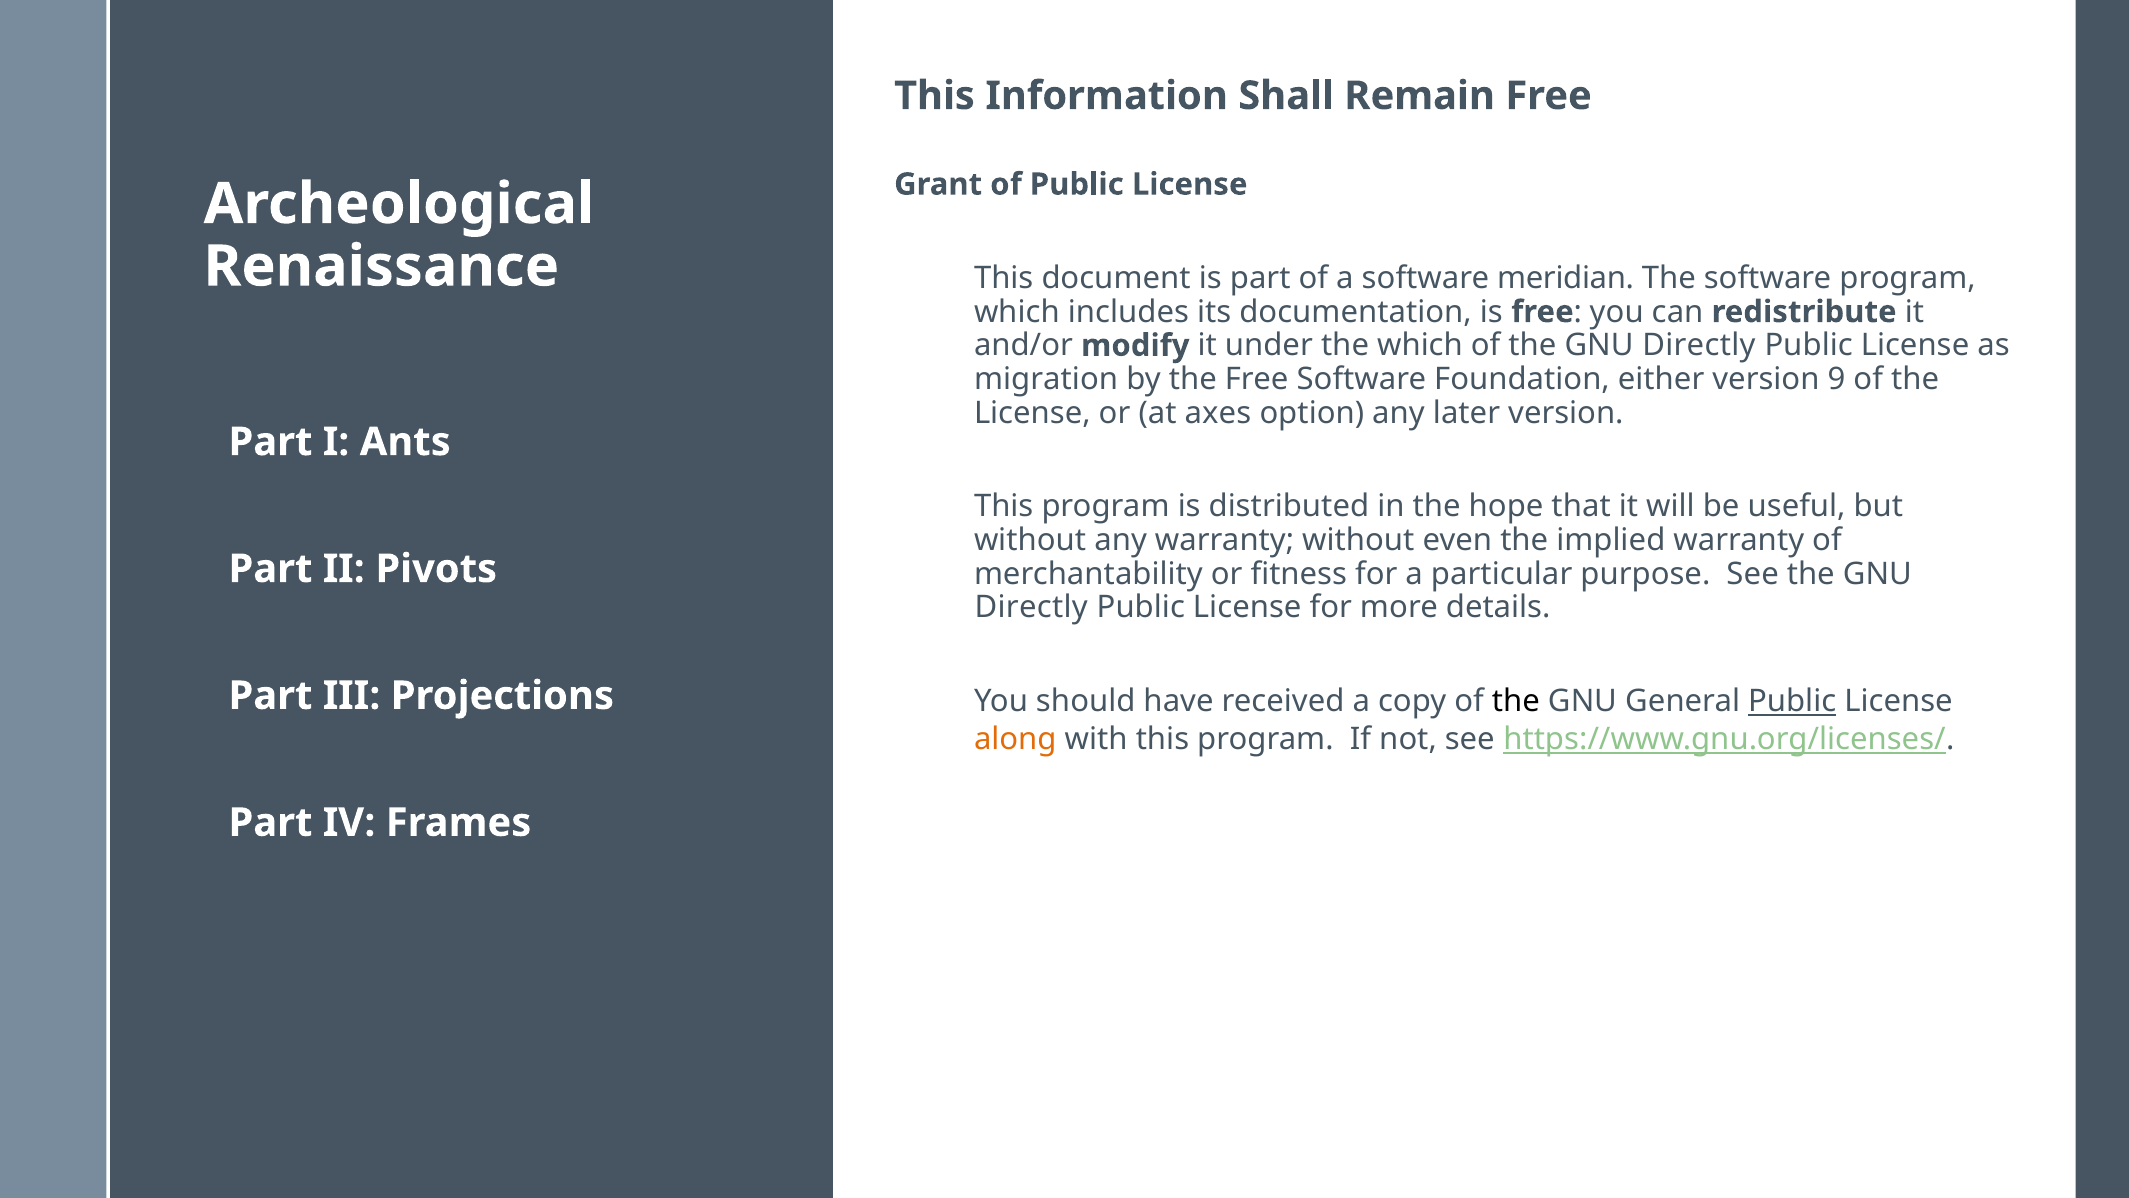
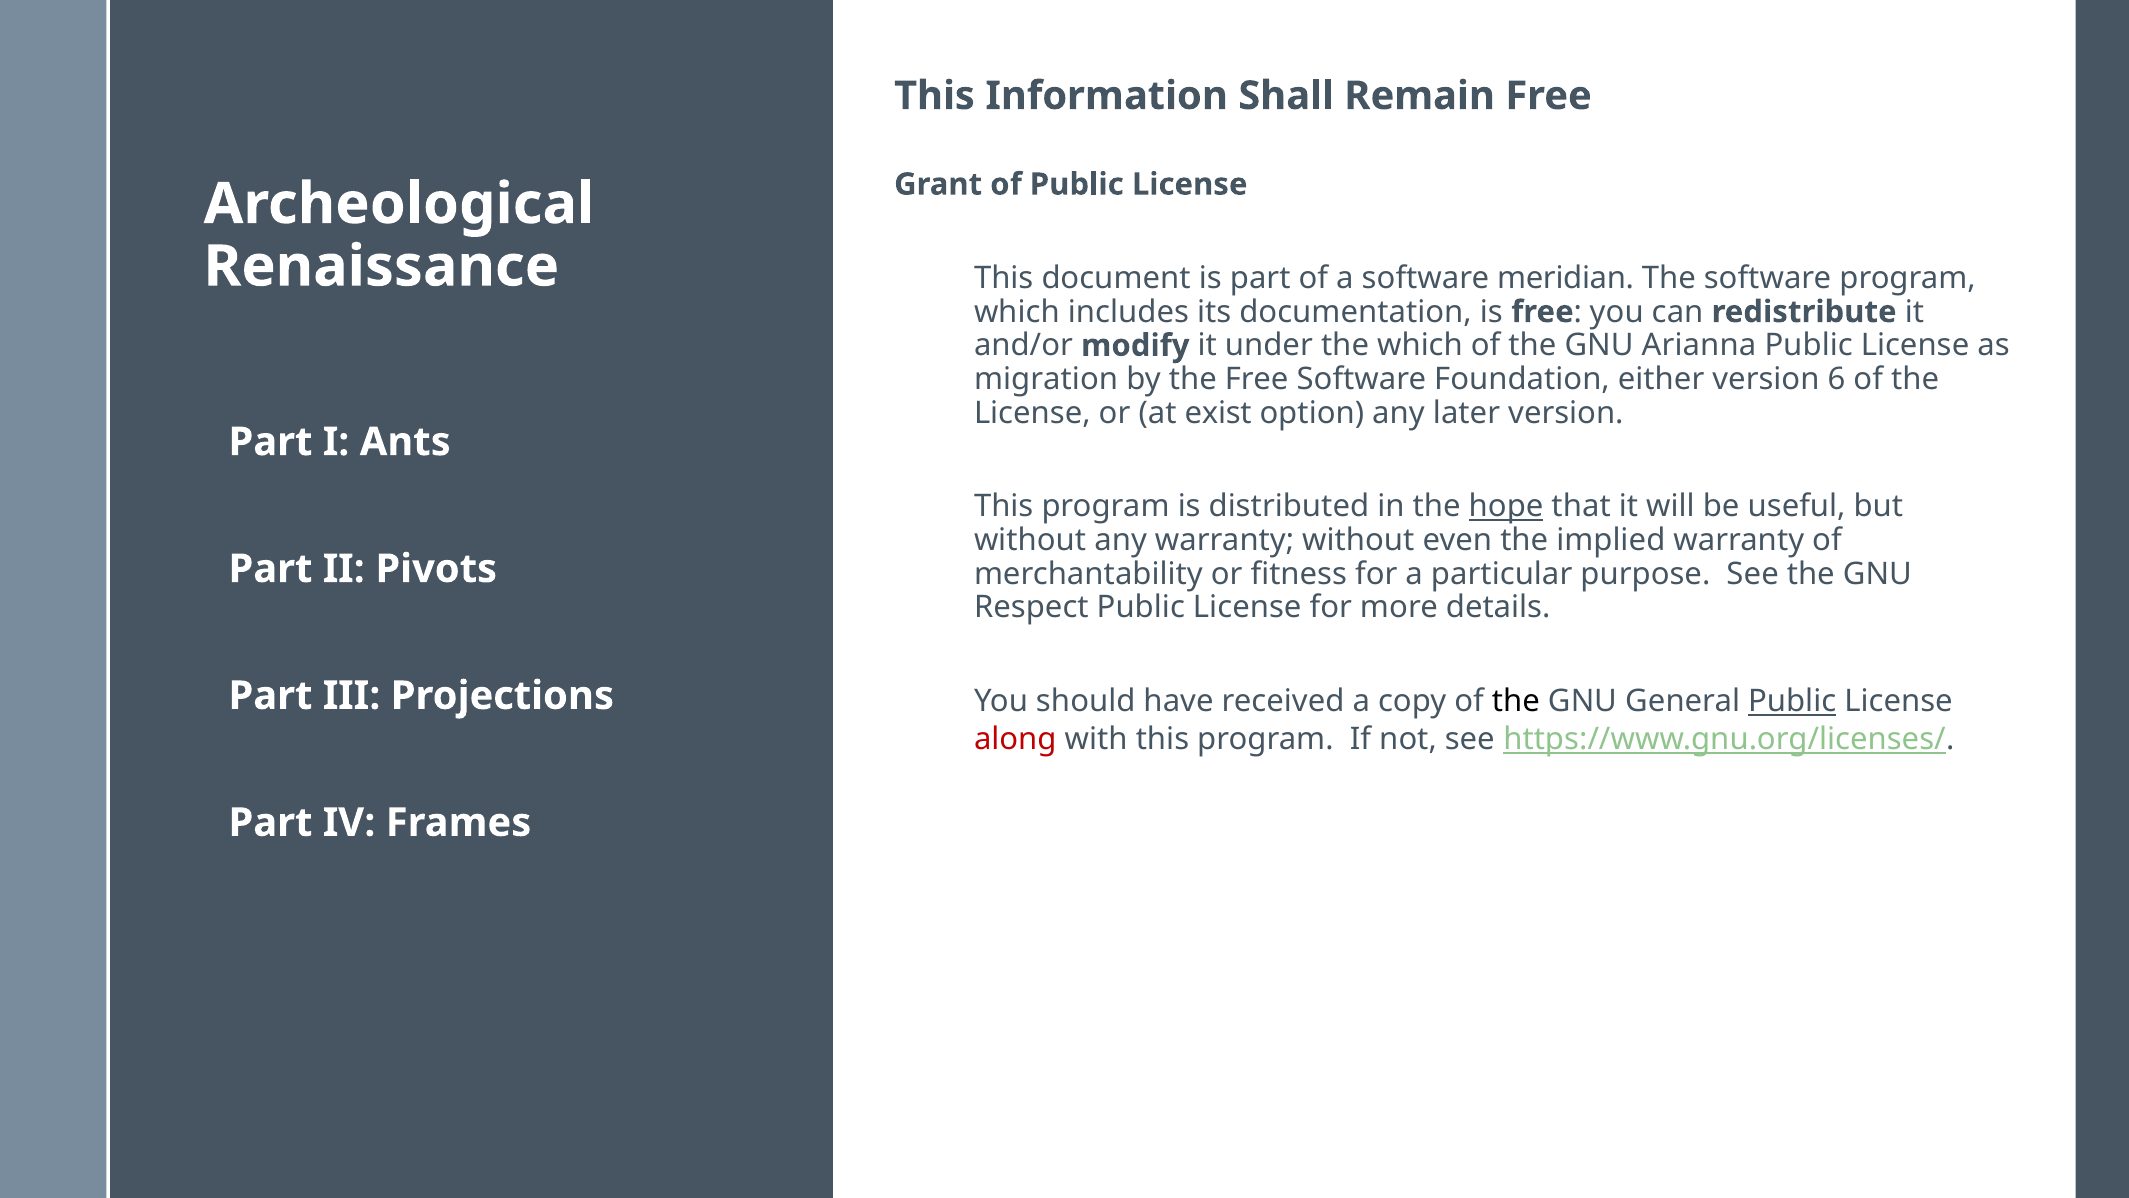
of the GNU Directly: Directly -> Arianna (1699, 346)
9: 9 -> 6 (1837, 379)
axes: axes -> exist (1218, 413)
hope underline: none -> present (1506, 507)
Directly: Directly -> Respect (1031, 608)
along colour: orange -> red (1015, 739)
